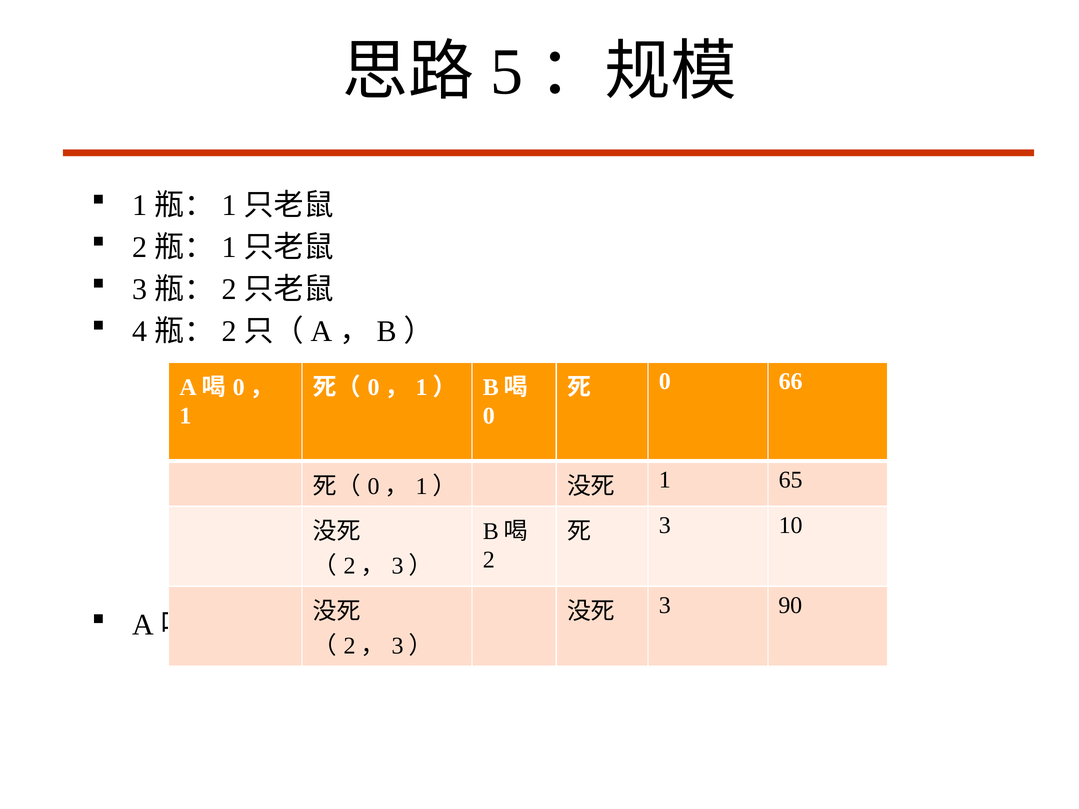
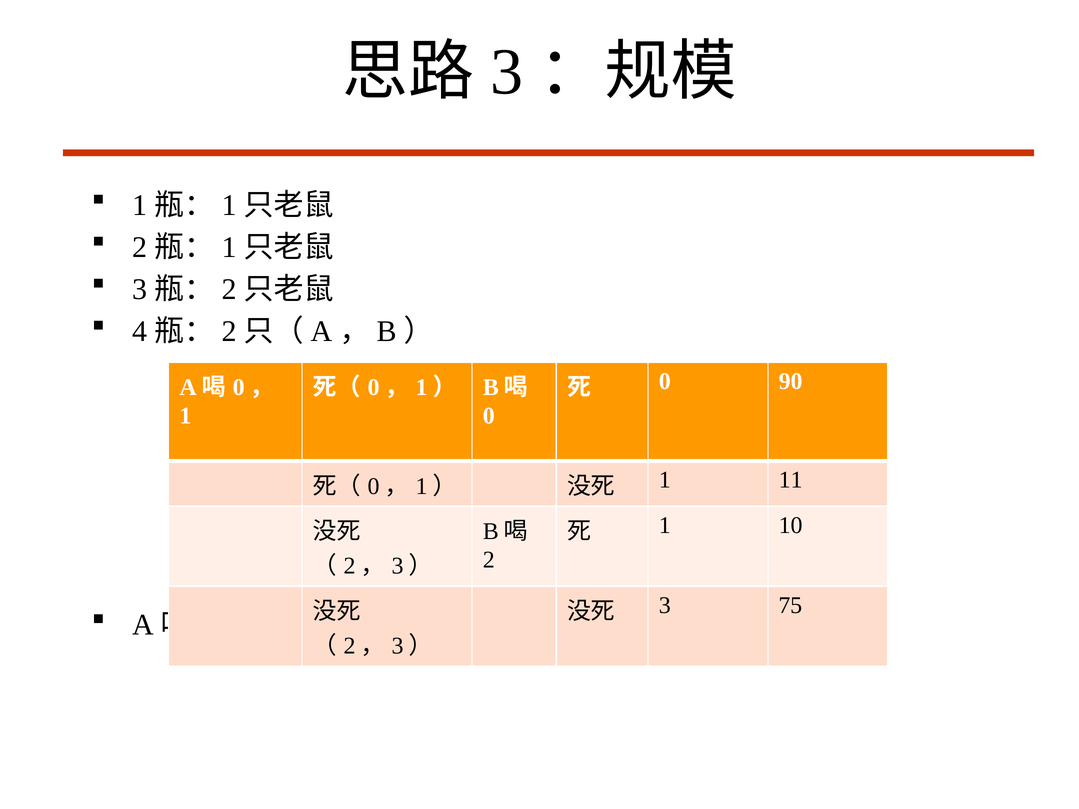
5: 5 -> 3 (506, 72)
66: 66 -> 90 (791, 381)
65: 65 -> 11 (791, 480)
3: 3 -> 1 (665, 525)
90: 90 -> 75 (790, 605)
